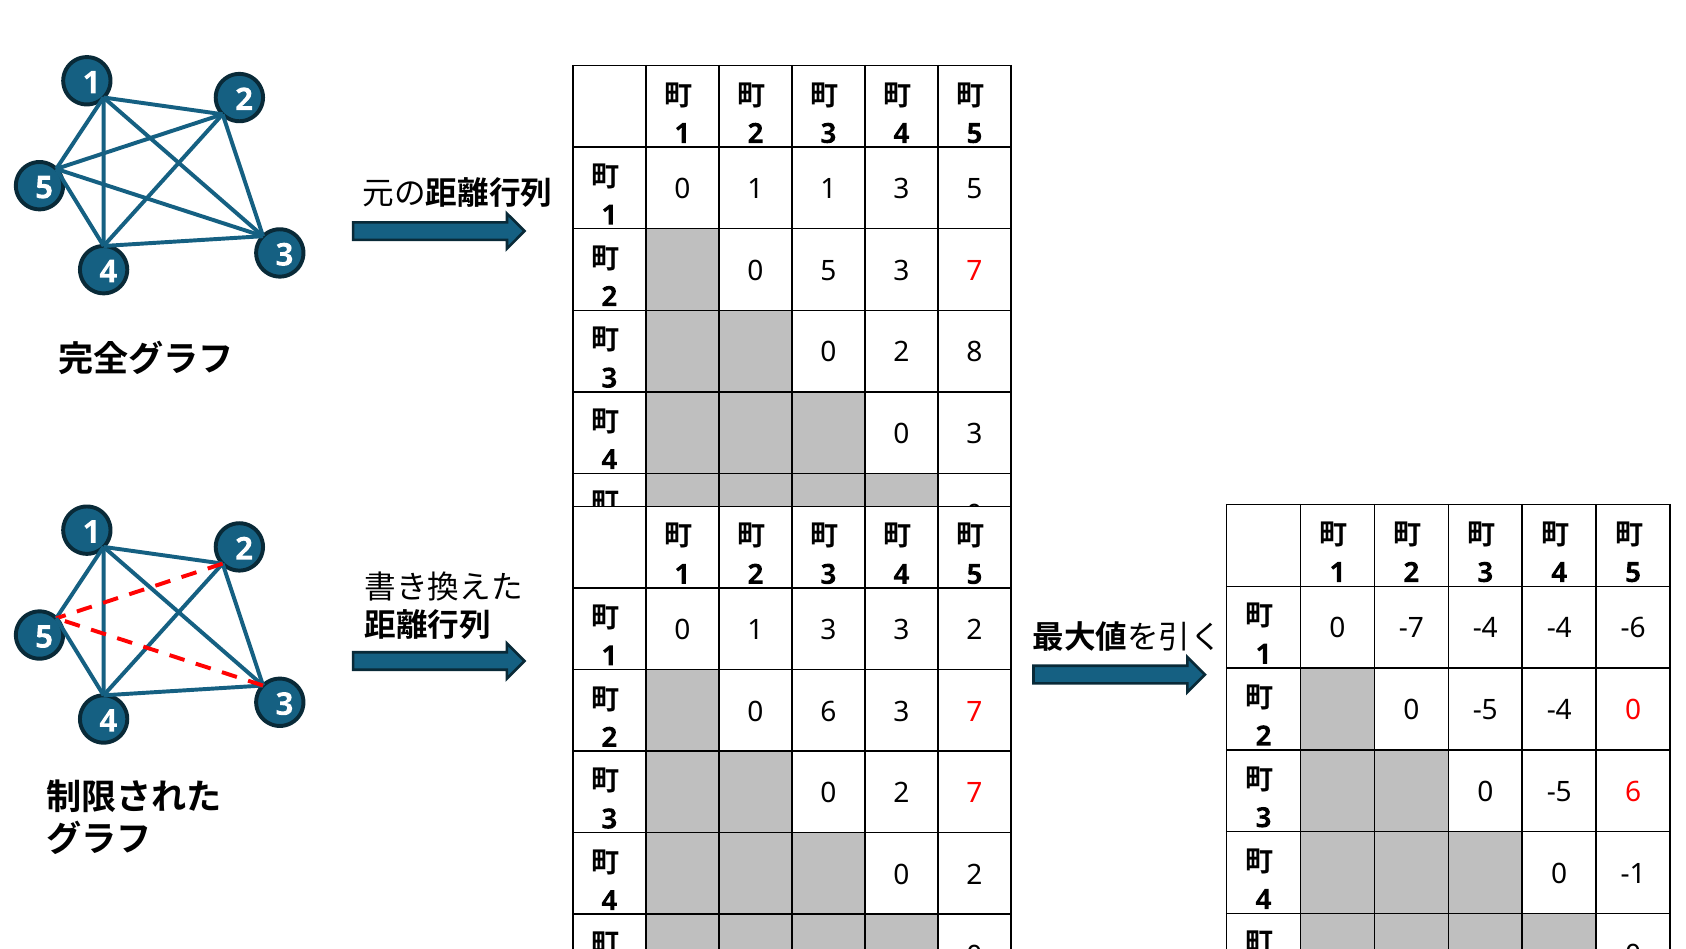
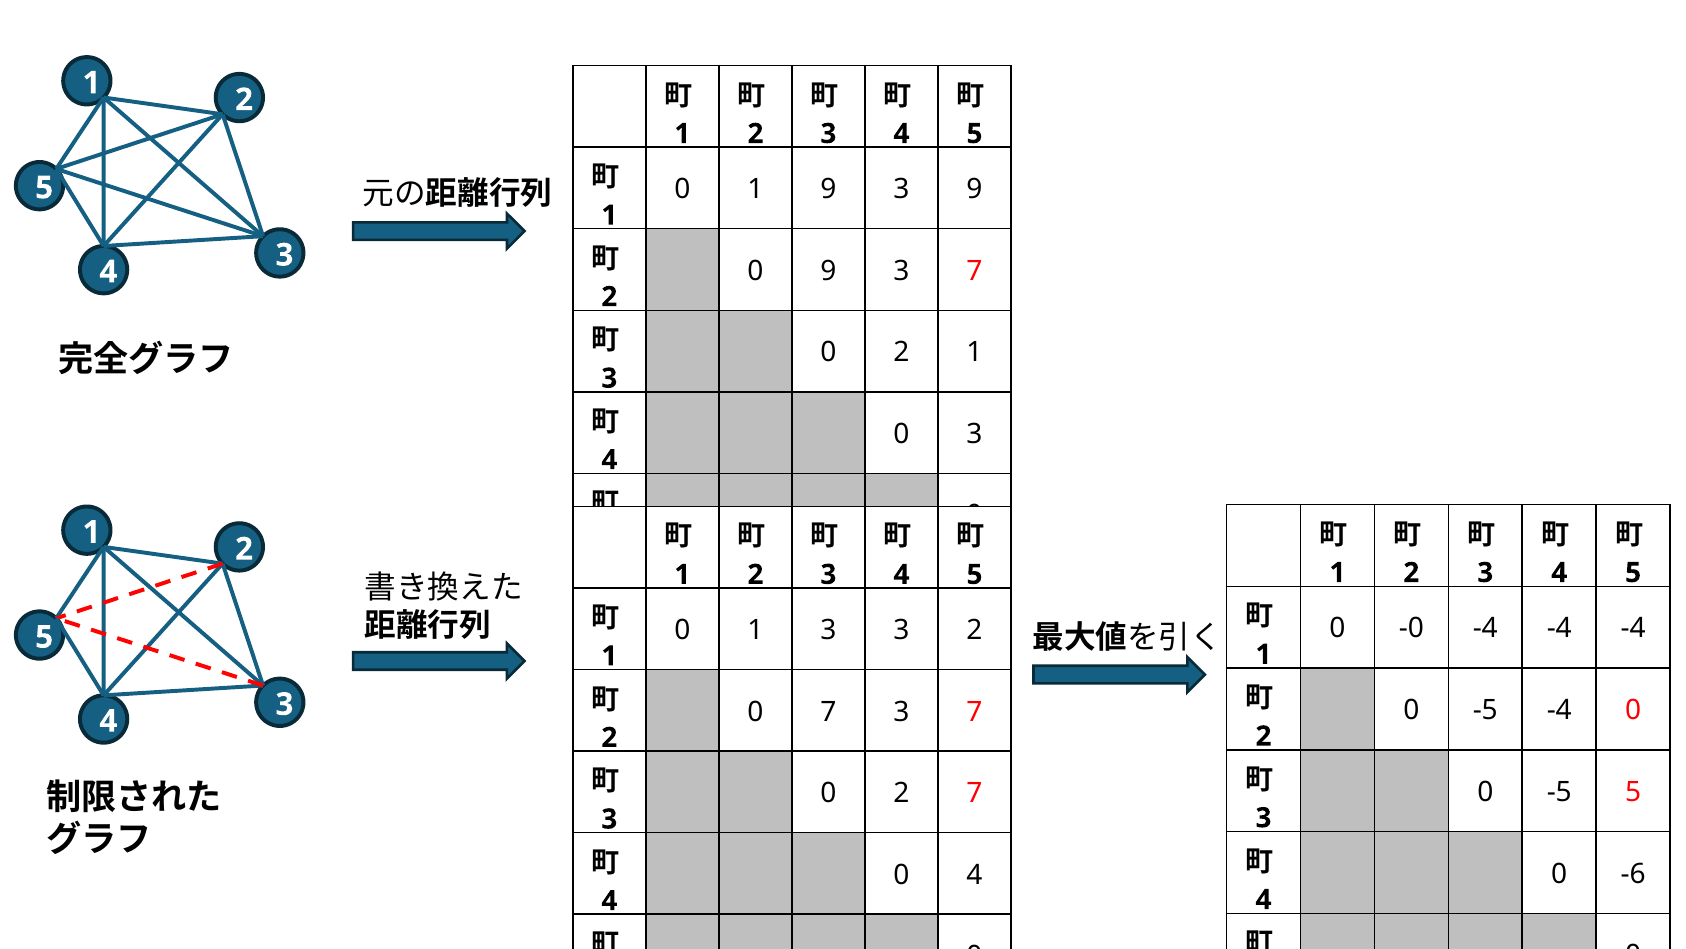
1 1: 1 -> 9 (828, 189)
5: 5 -> 9 (975, 189)
0 5: 5 -> 9 (828, 271)
2 8: 8 -> 1 (975, 352)
-7: -7 -> -0 (1411, 628)
-4 -4 -6: -6 -> -4 (1633, 628)
0 6: 6 -> 7 (828, 711)
-5 6: 6 -> 5 (1633, 792)
-1: -1 -> -6 (1633, 873)
2: 2 -> 4 (975, 874)
